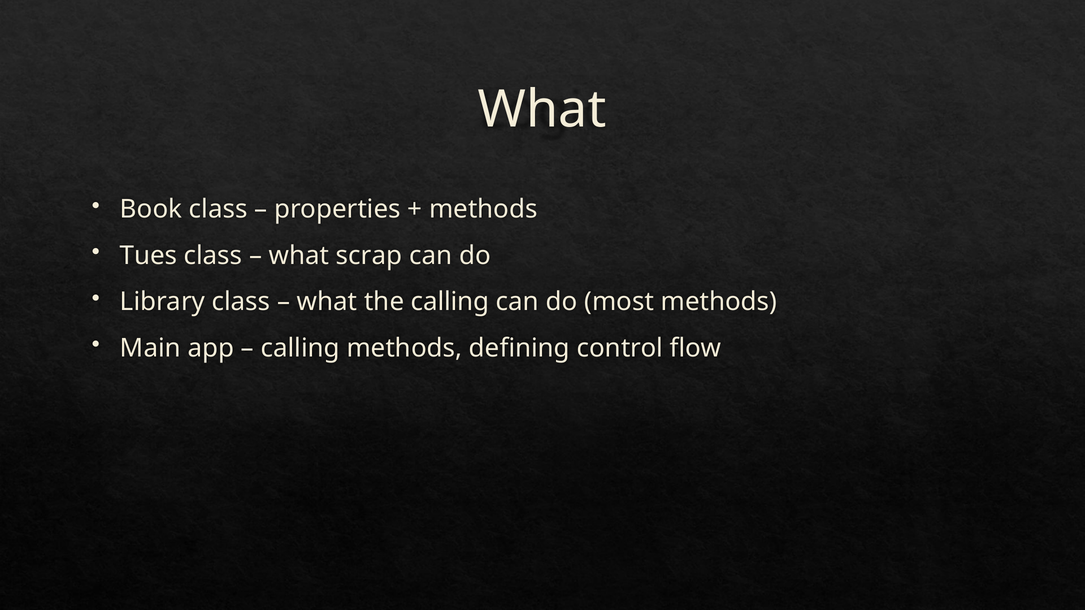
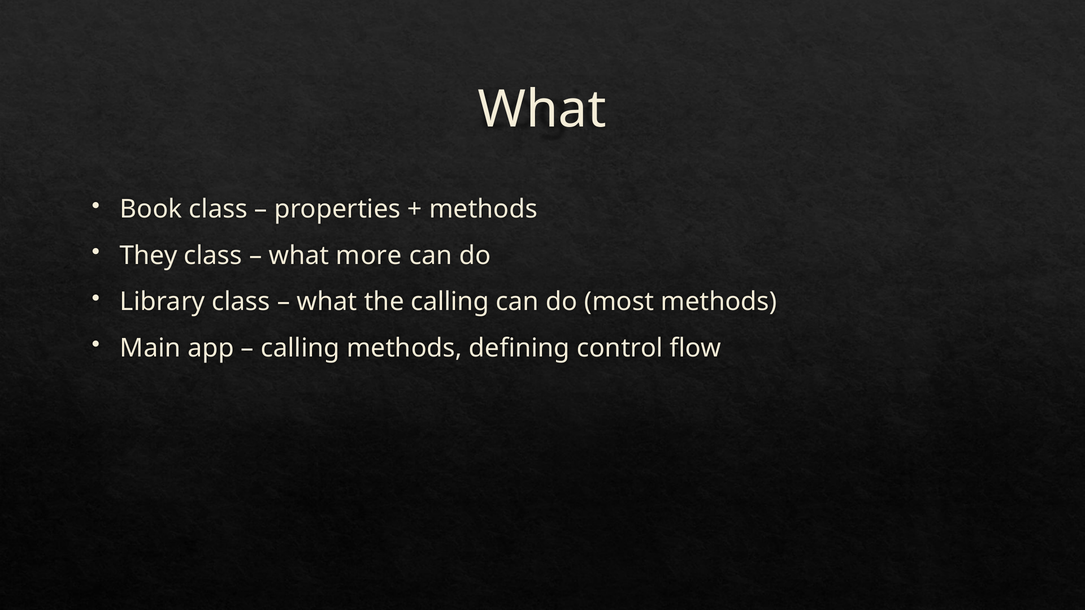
Tues: Tues -> They (149, 256)
scrap: scrap -> more (369, 256)
